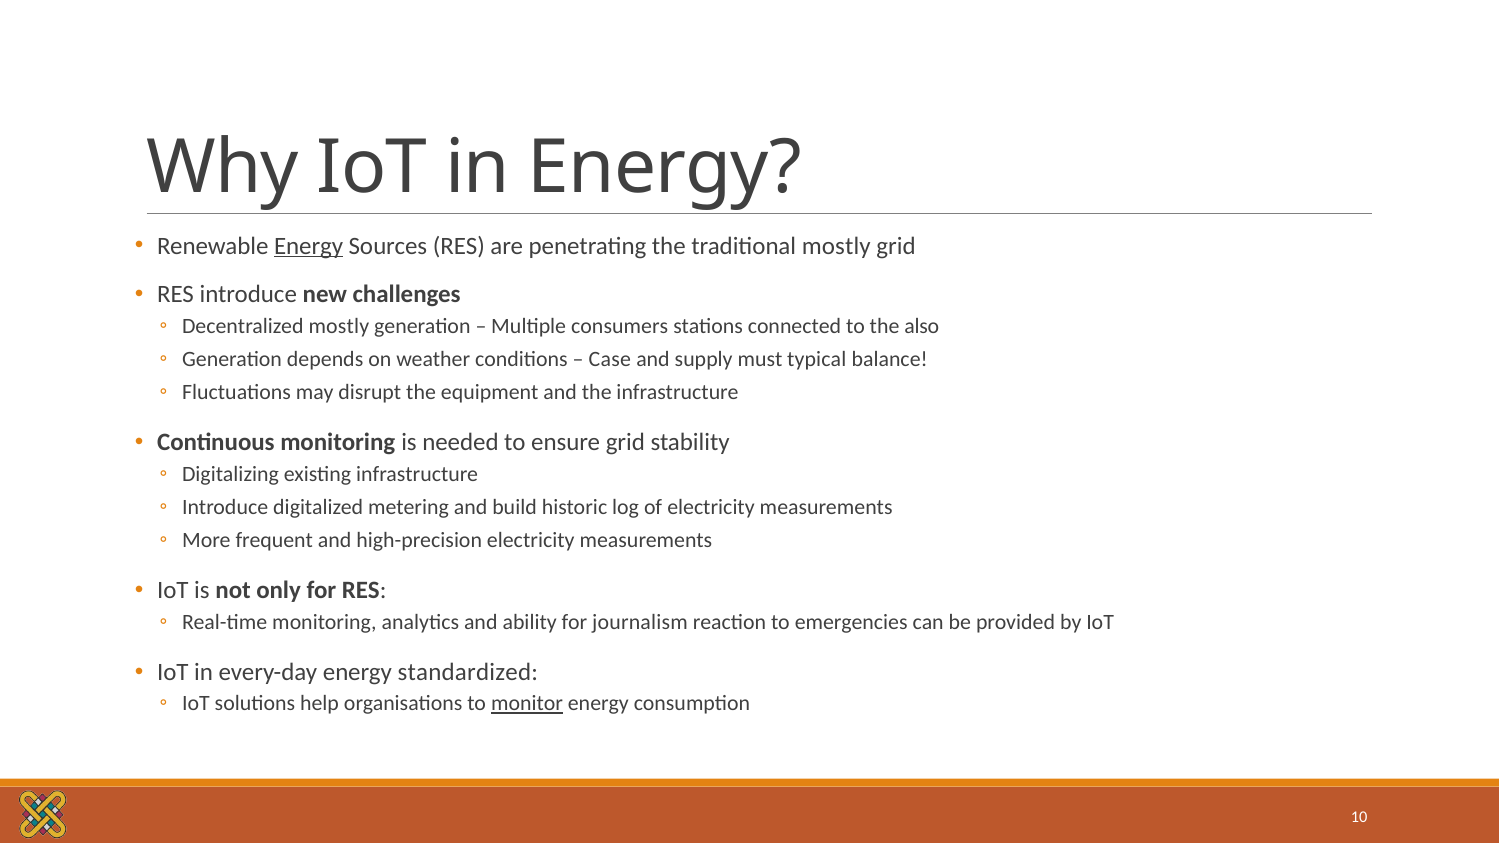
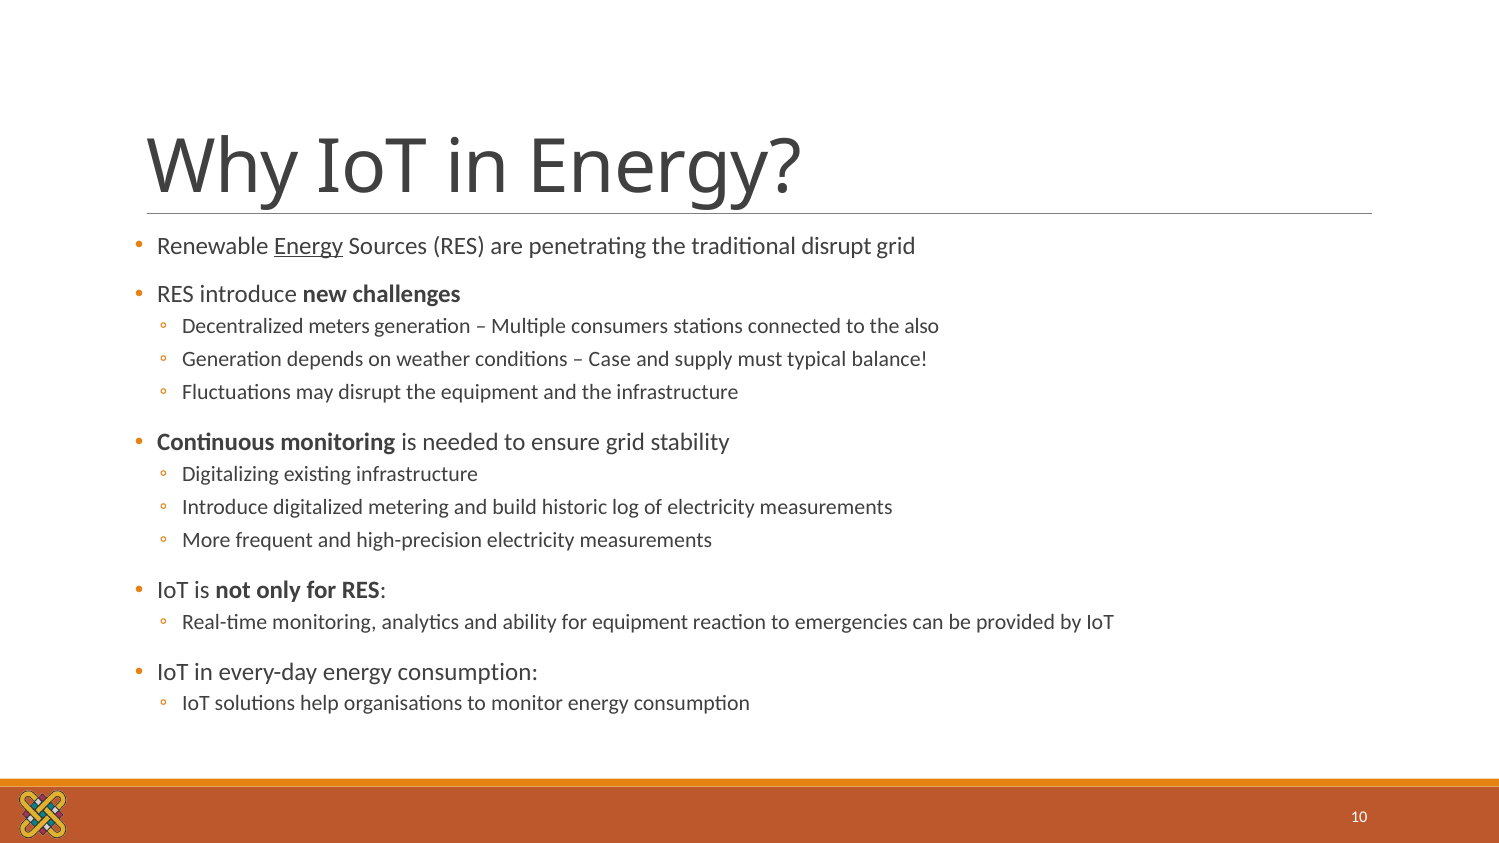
traditional mostly: mostly -> disrupt (836, 246)
Decentralized mostly: mostly -> meters (339, 326)
for journalism: journalism -> equipment (640, 622)
every-day energy standardized: standardized -> consumption (468, 672)
monitor underline: present -> none (527, 704)
